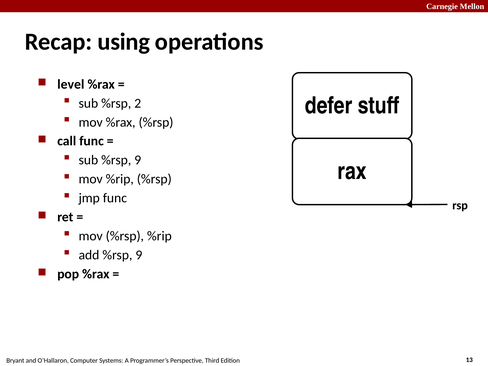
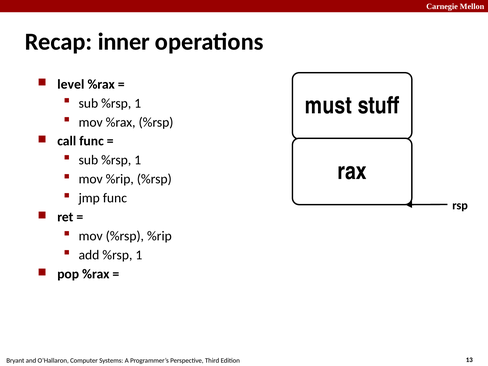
using: using -> inner (124, 42)
2: 2 -> 1 (138, 103)
defer: defer -> must (328, 106)
9: 9 -> 1 (138, 160)
add %rsp 9: 9 -> 1 (139, 255)
